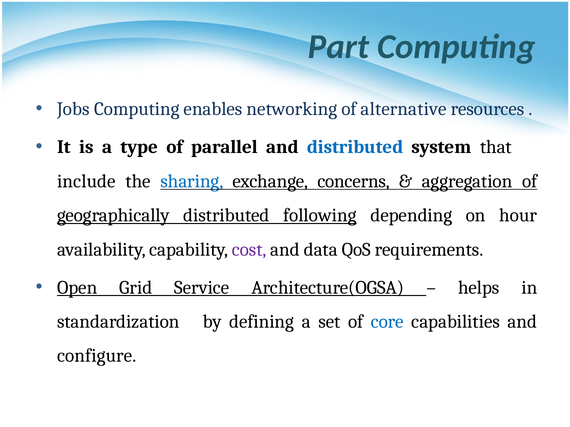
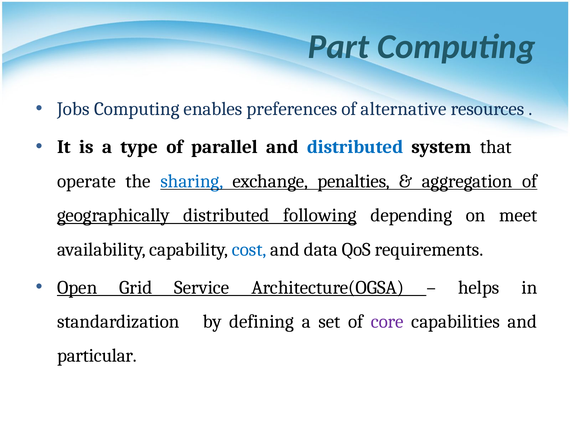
networking: networking -> preferences (292, 109)
include: include -> operate (86, 181)
concerns: concerns -> penalties (354, 181)
hour: hour -> meet (518, 216)
cost colour: purple -> blue (249, 250)
core colour: blue -> purple (387, 322)
configure: configure -> particular (97, 356)
